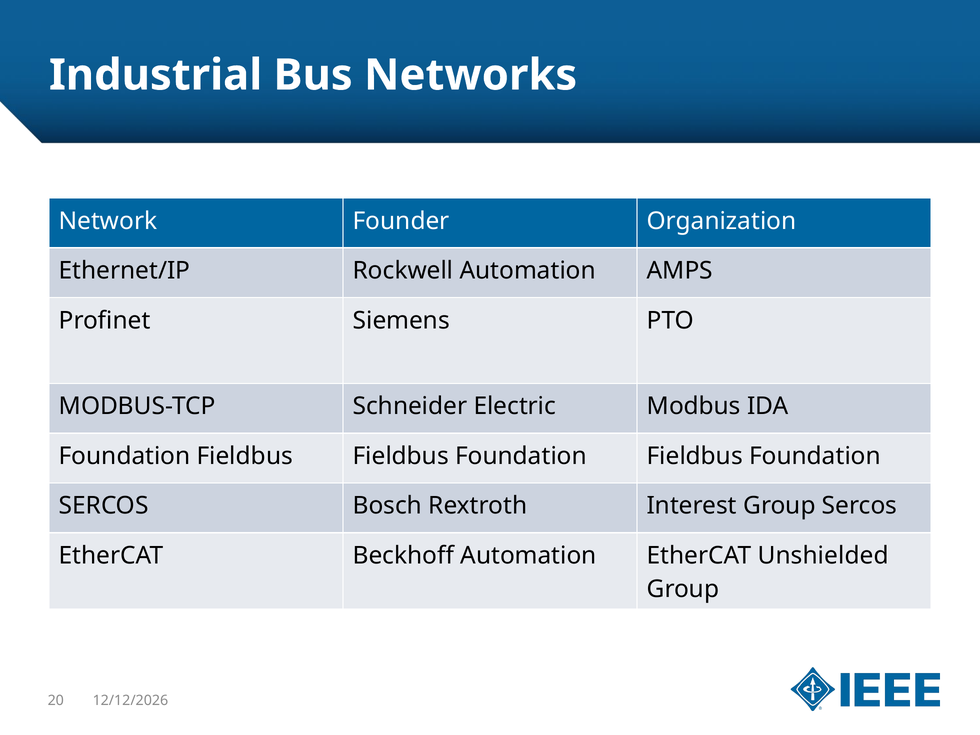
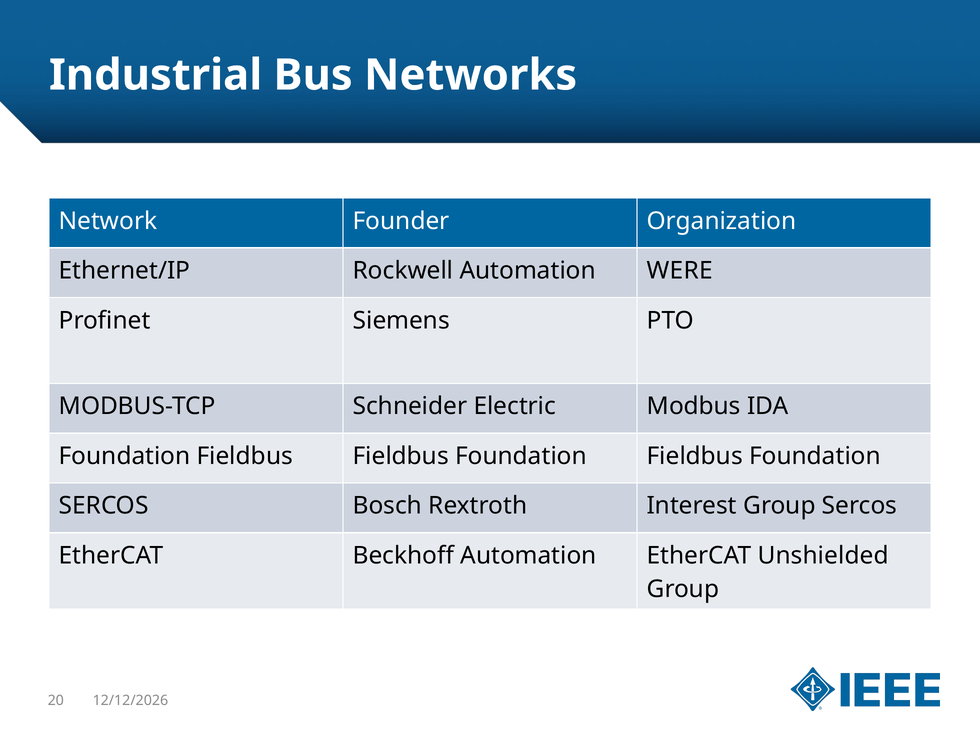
AMPS: AMPS -> WERE (680, 271)
